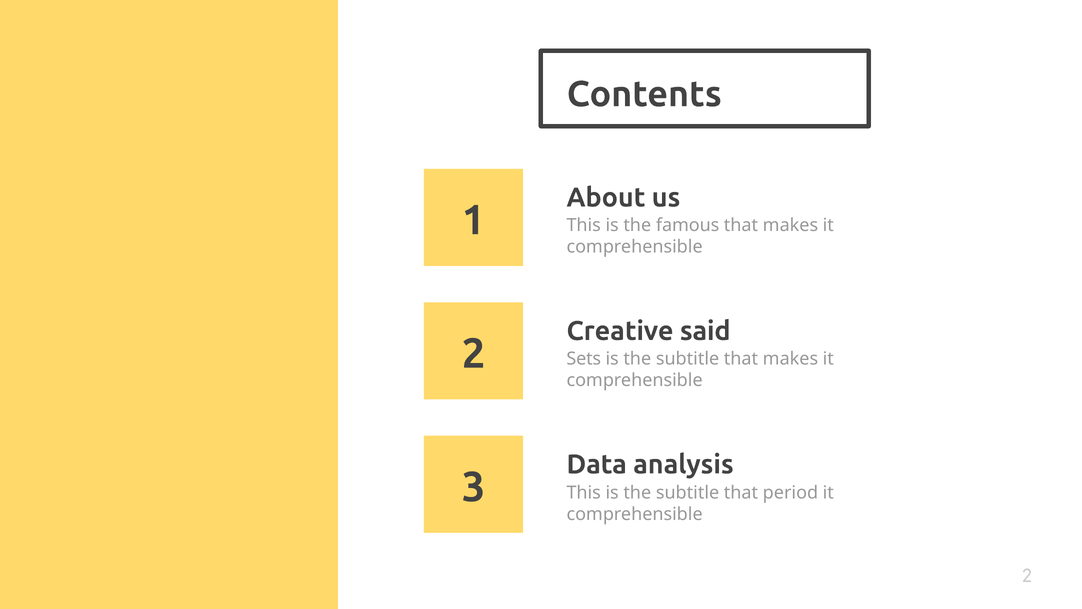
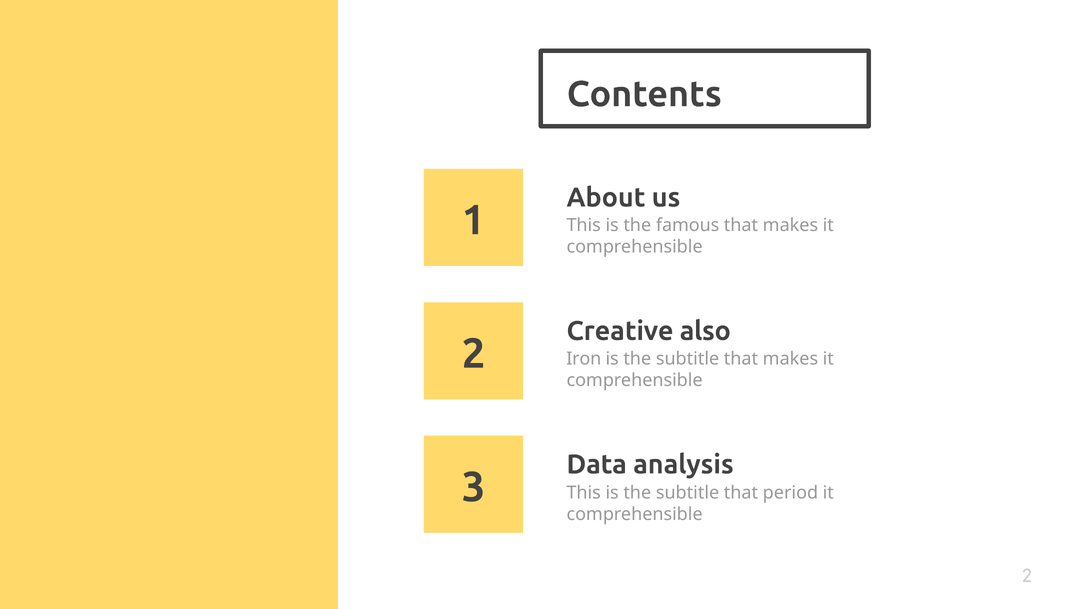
said: said -> also (705, 331)
Sets: Sets -> Iron (584, 359)
